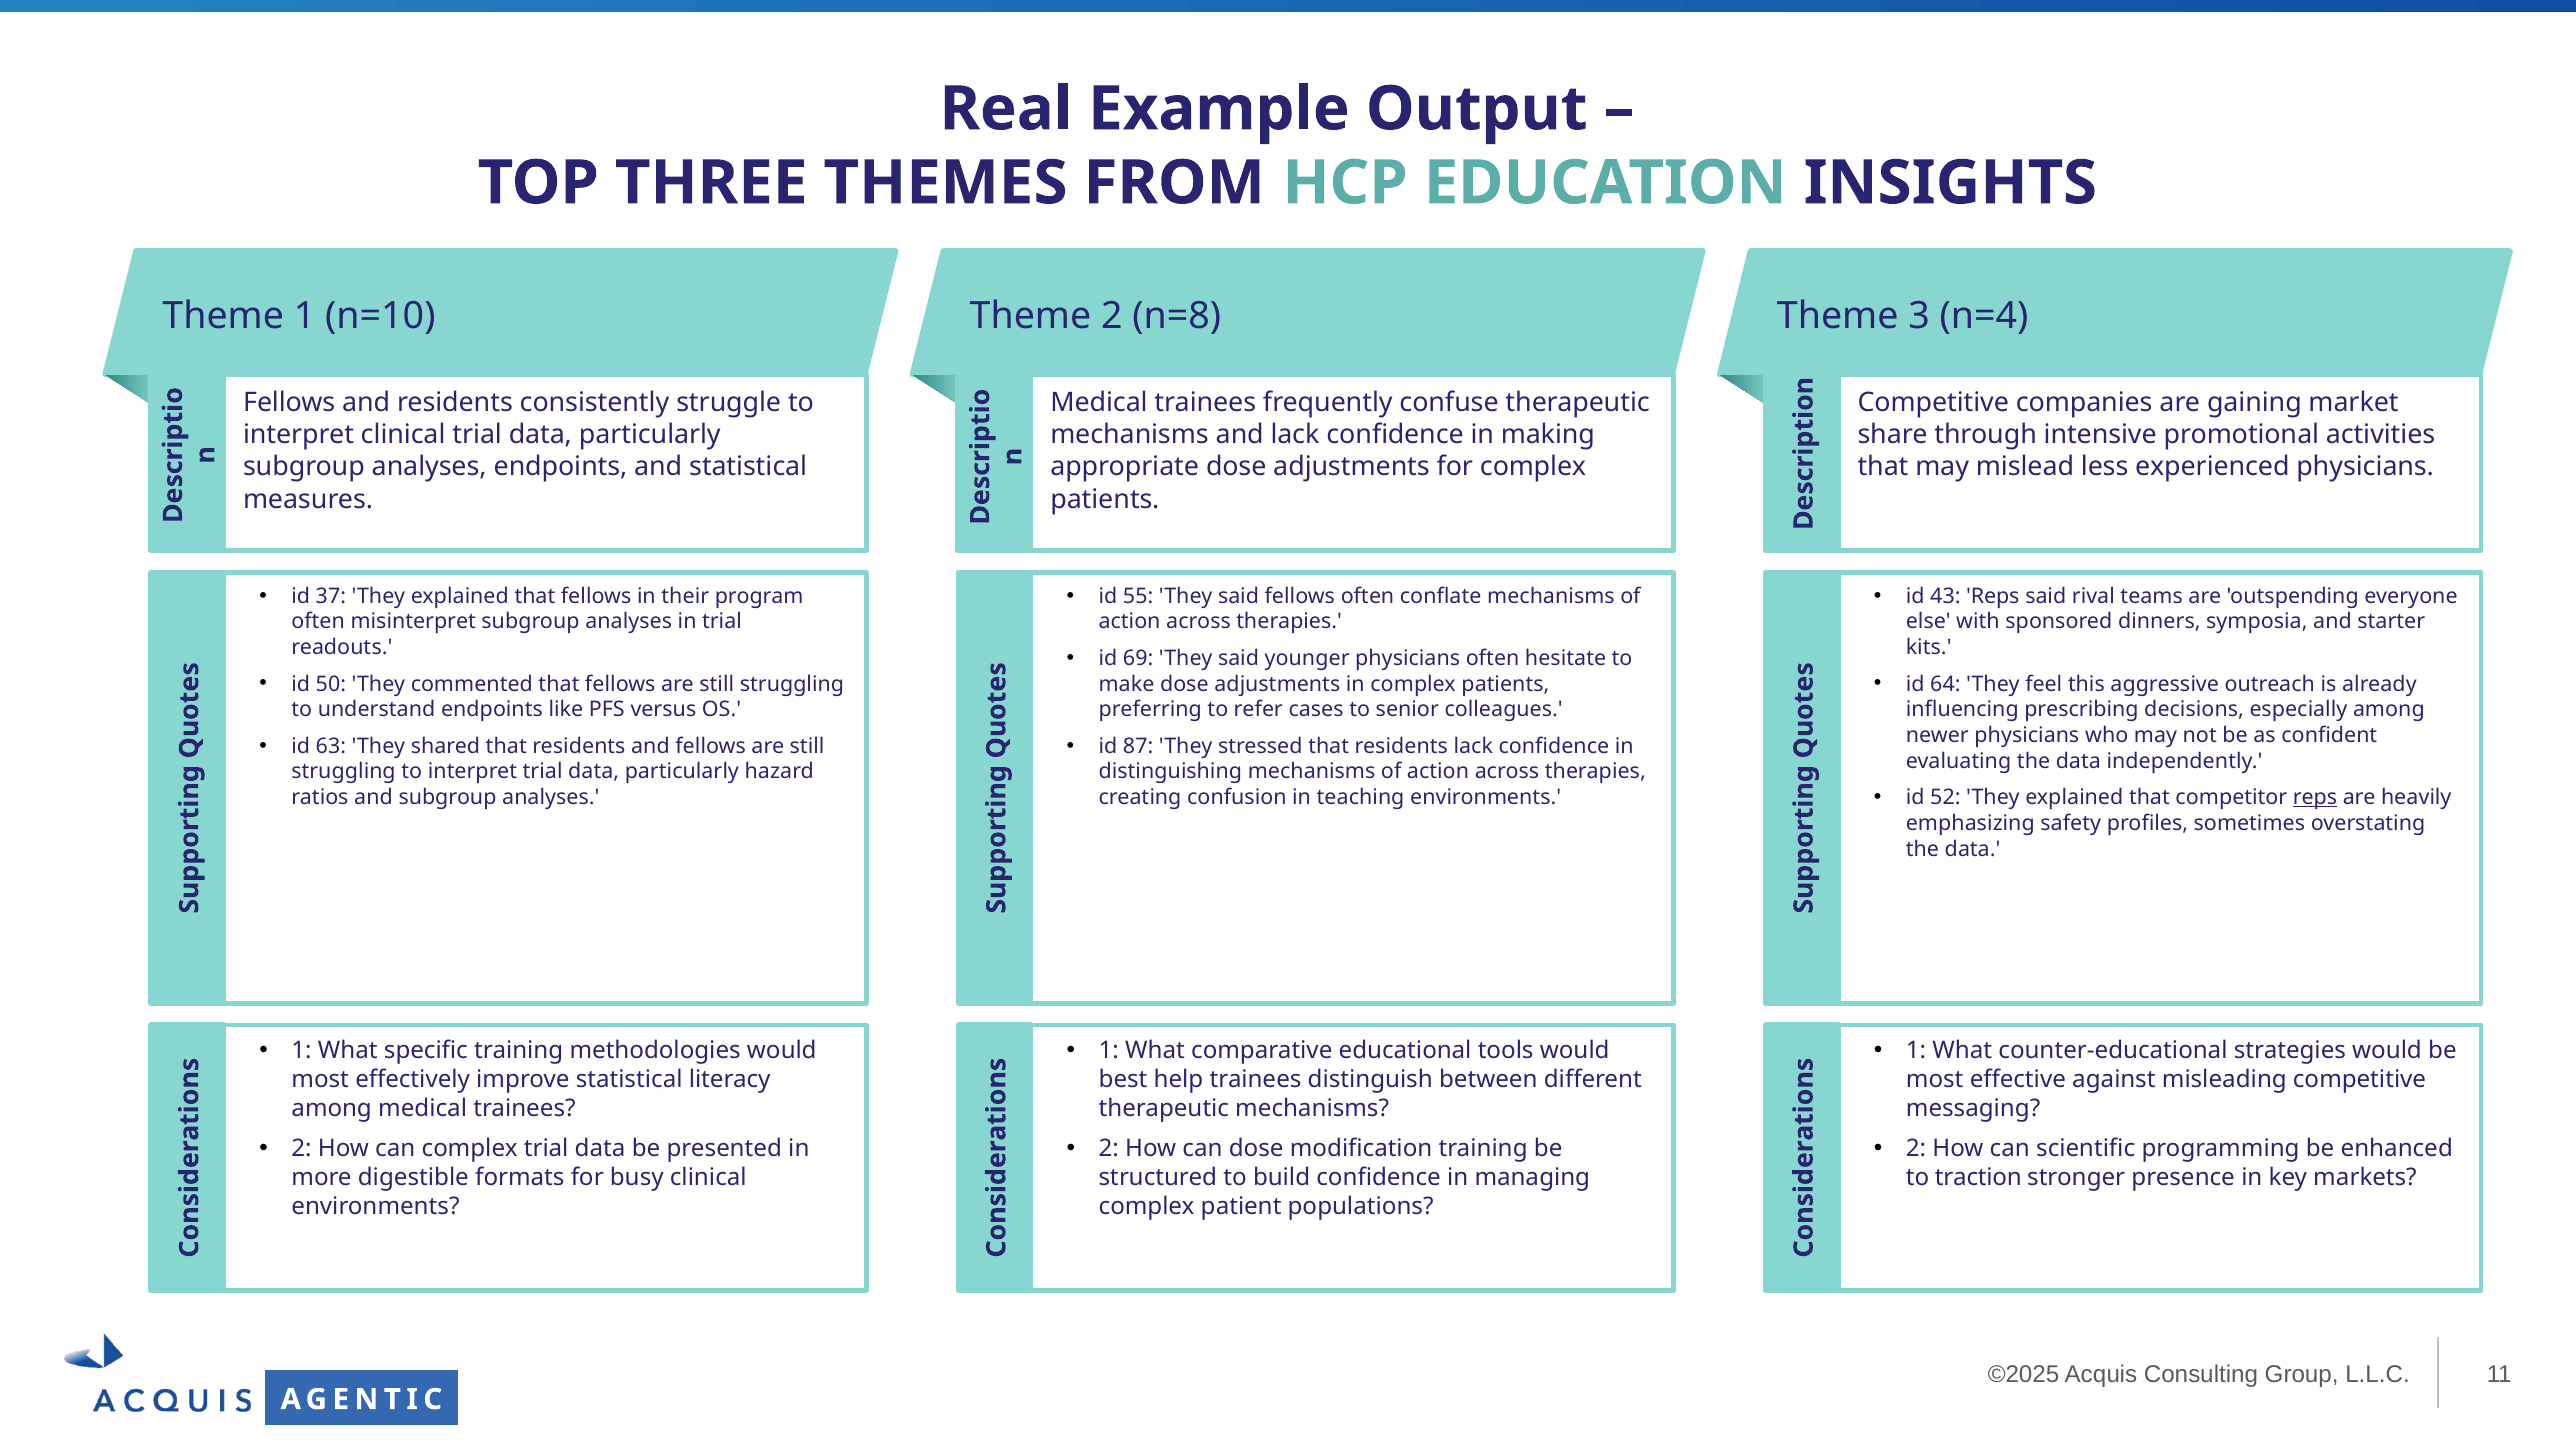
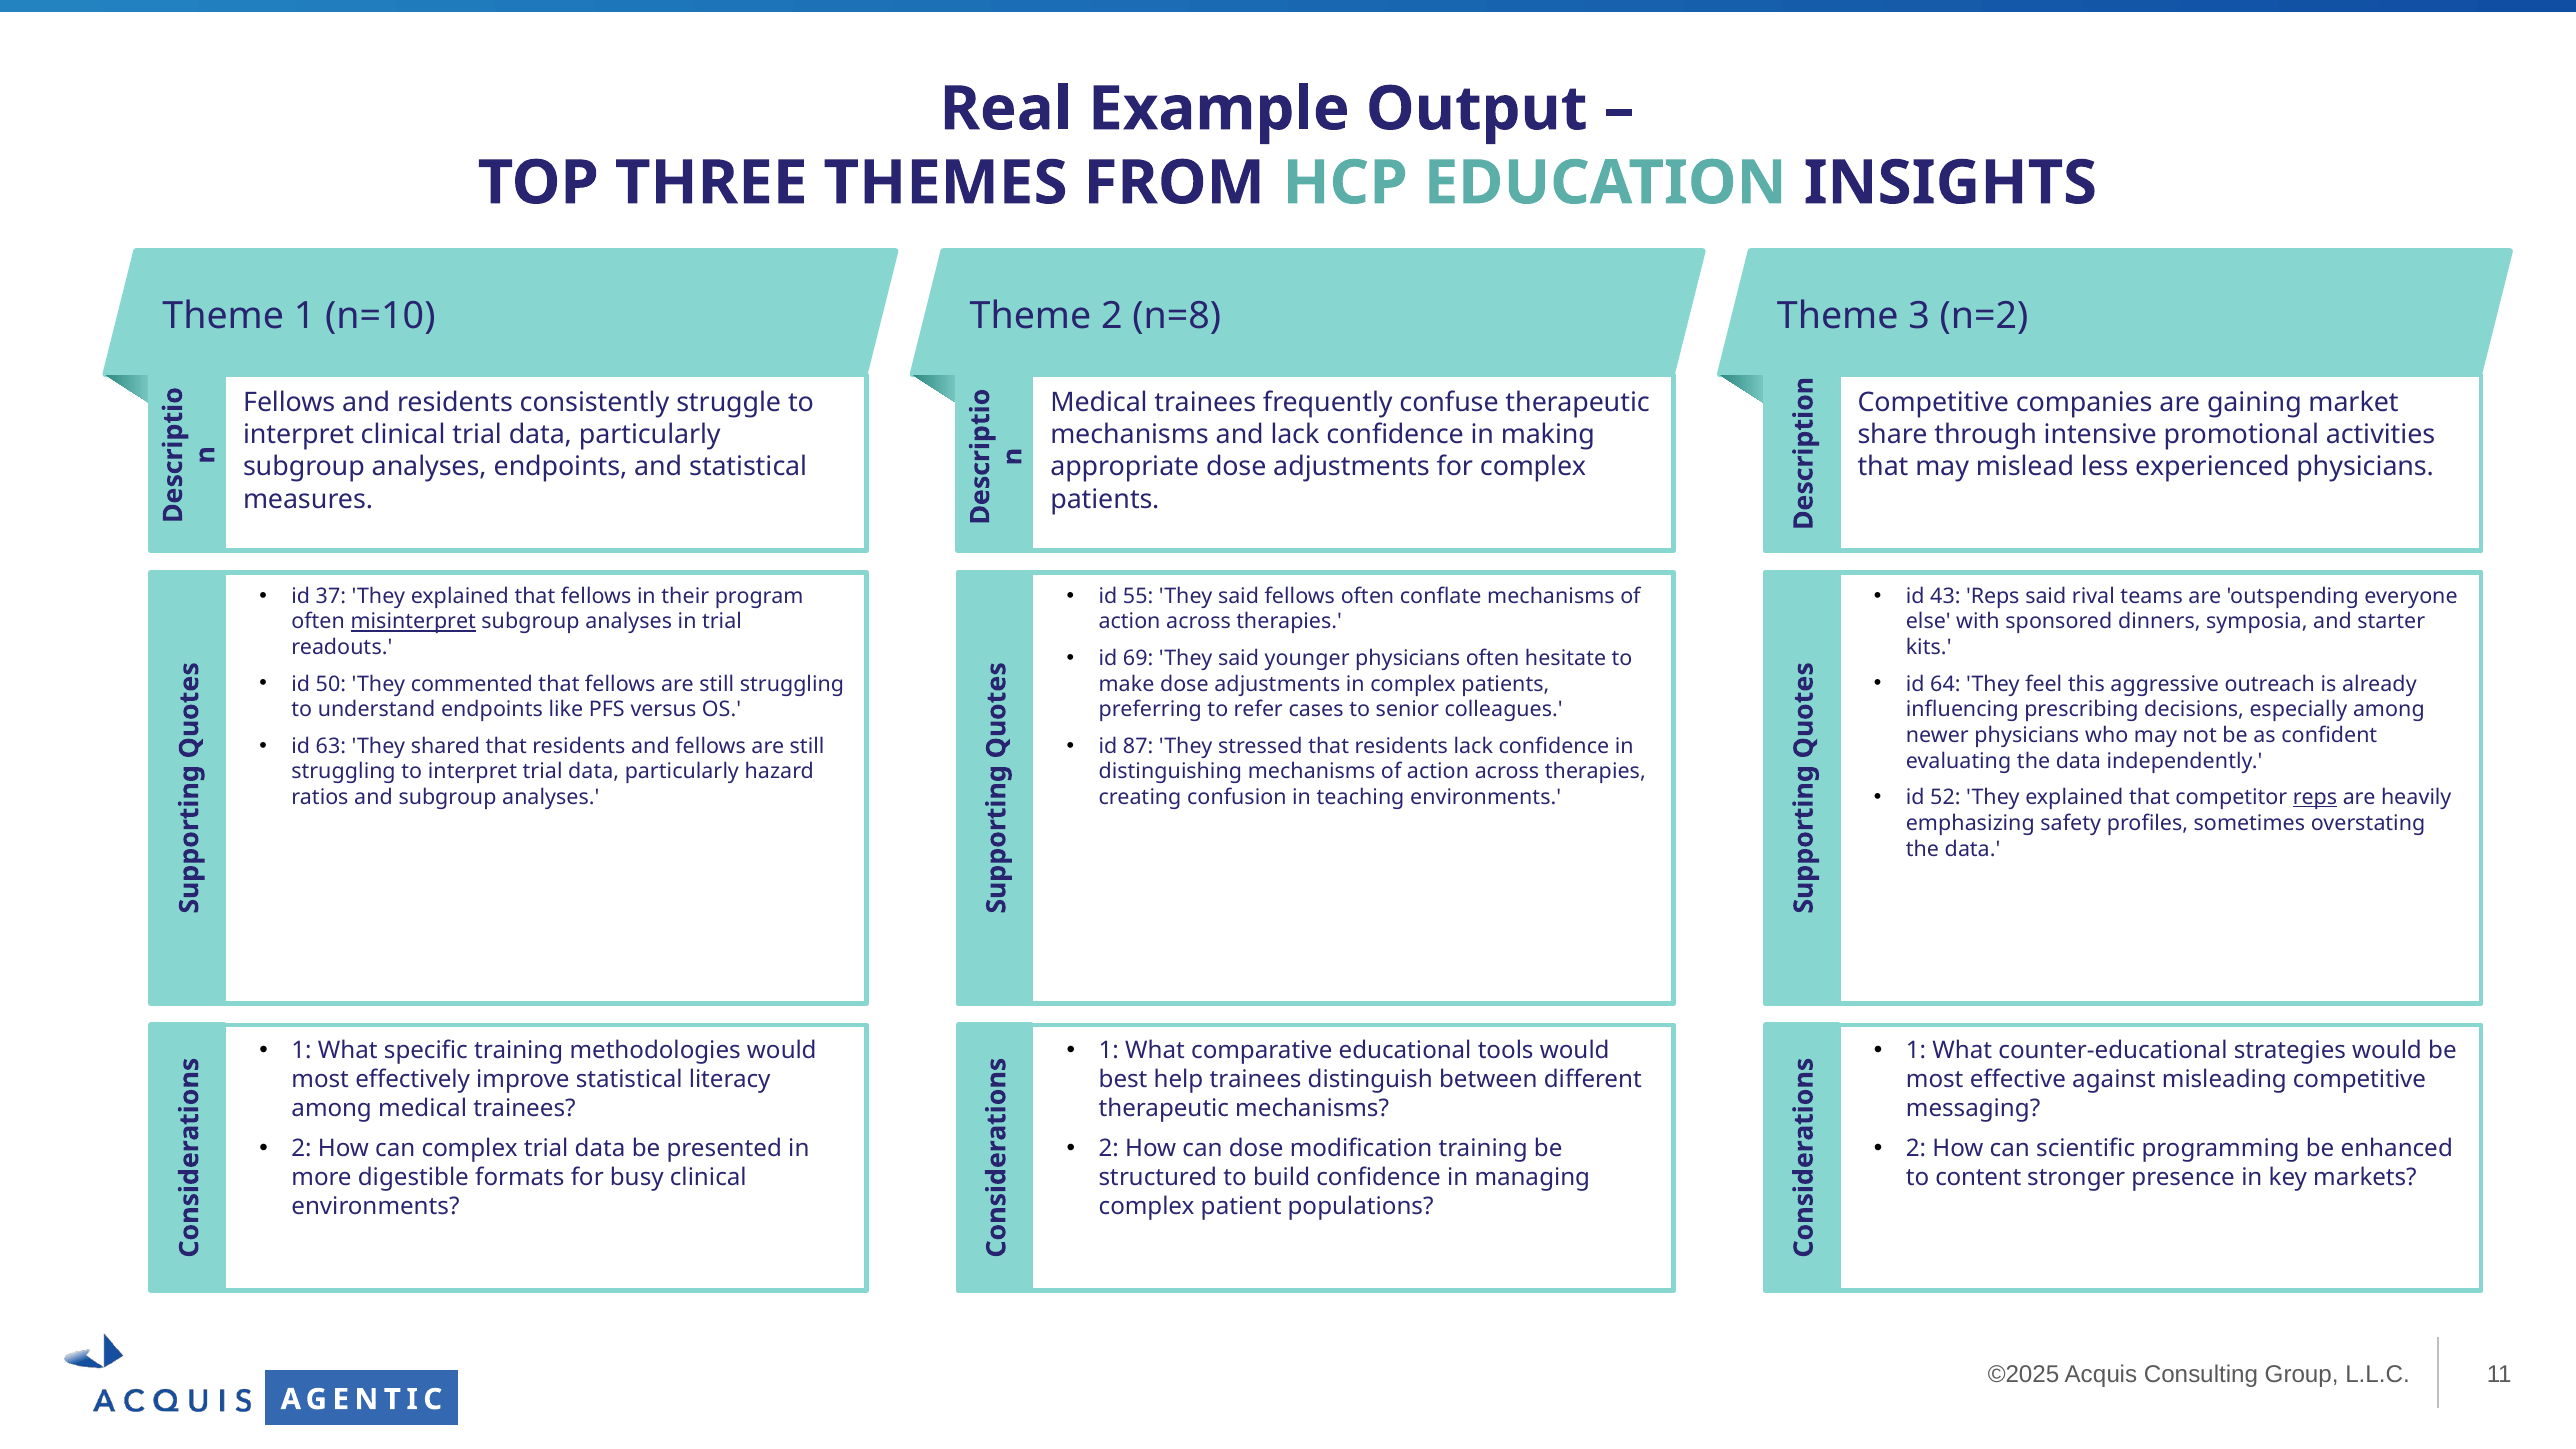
n=4: n=4 -> n=2 (1984, 316)
misinterpret underline: none -> present (413, 622)
traction: traction -> content (1978, 1178)
